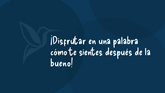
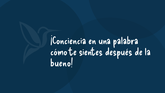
¡Disfrutar: ¡Disfrutar -> ¡Conciencia (68, 41)
